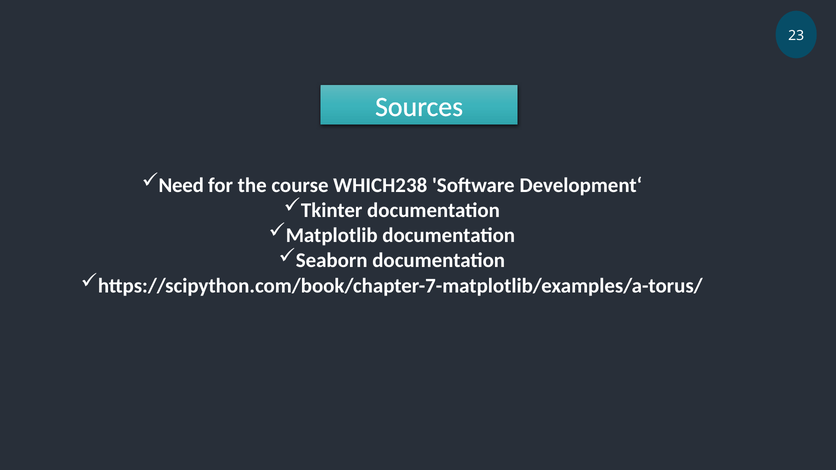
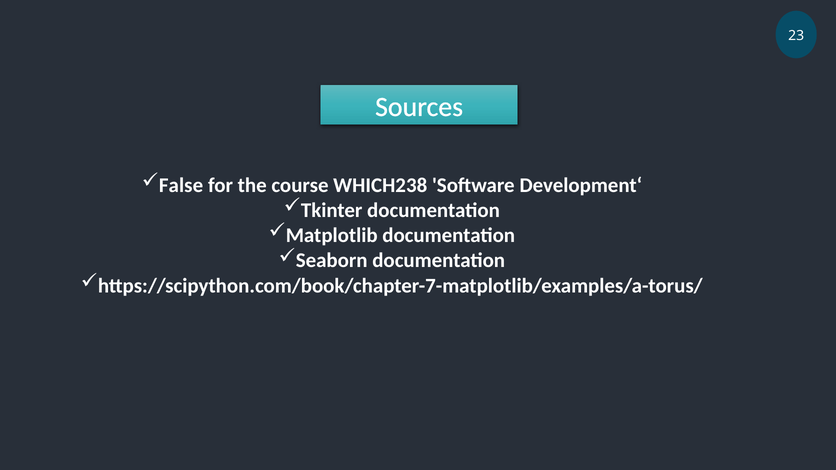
Need: Need -> False (181, 185)
